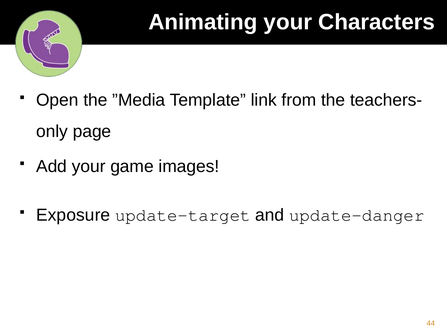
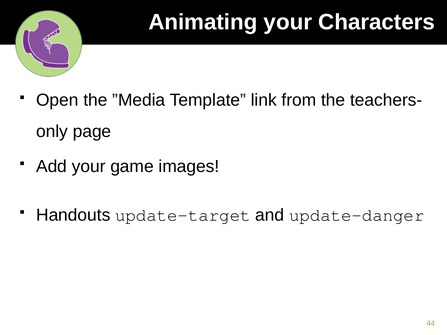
Exposure: Exposure -> Handouts (73, 215)
